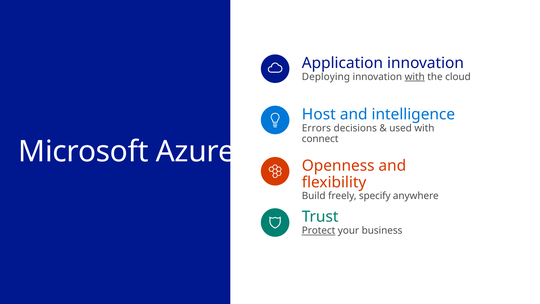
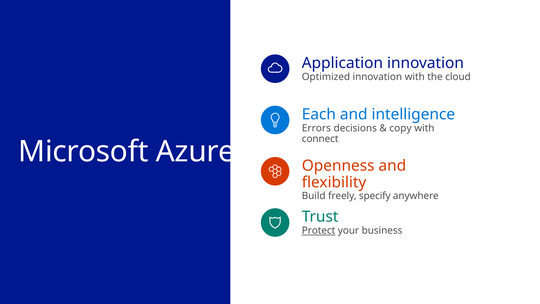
Deploying: Deploying -> Optimized (326, 77)
with underline: present -> none (415, 77)
Host: Host -> Each (319, 114)
used: used -> copy (400, 128)
